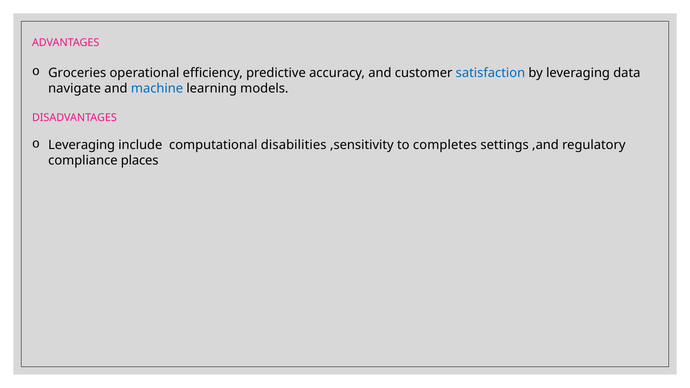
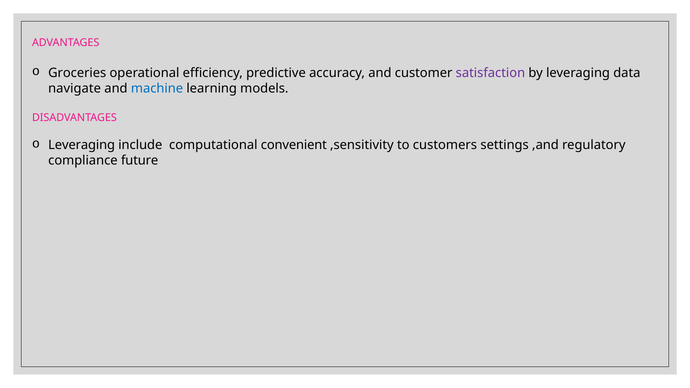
satisfaction colour: blue -> purple (490, 73)
disabilities: disabilities -> convenient (294, 145)
completes: completes -> customers (445, 145)
places: places -> future (140, 161)
